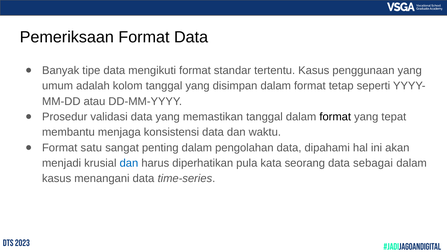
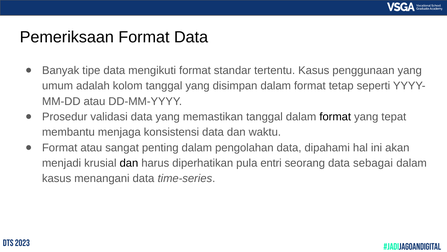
Format satu: satu -> atau (91, 147)
dan colour: blue -> black (129, 163)
kata: kata -> entri (271, 163)
